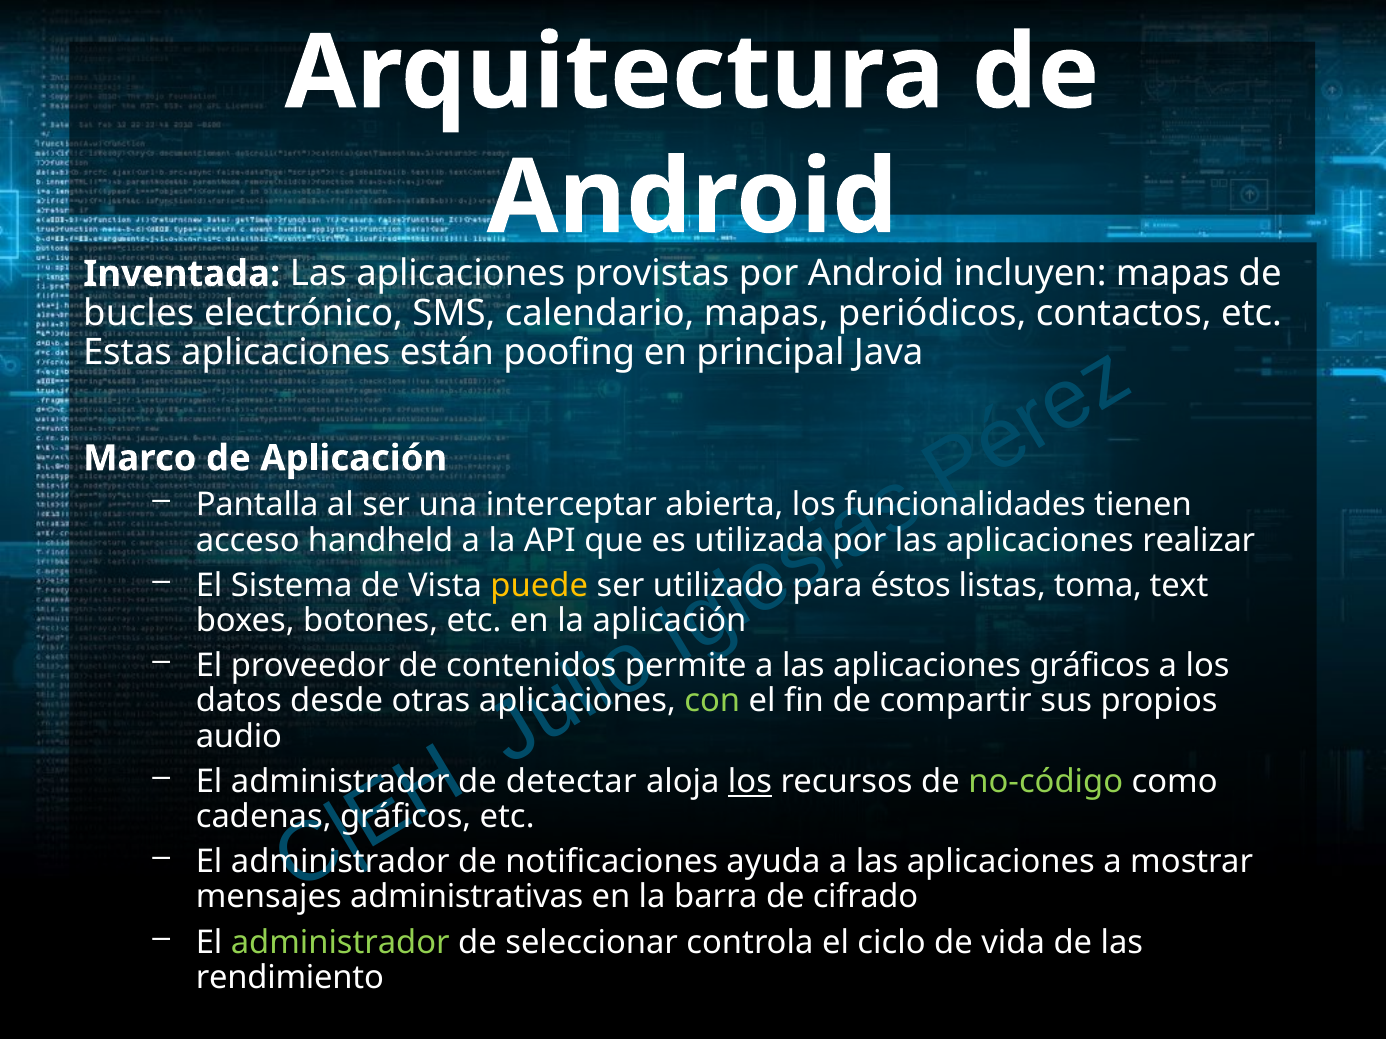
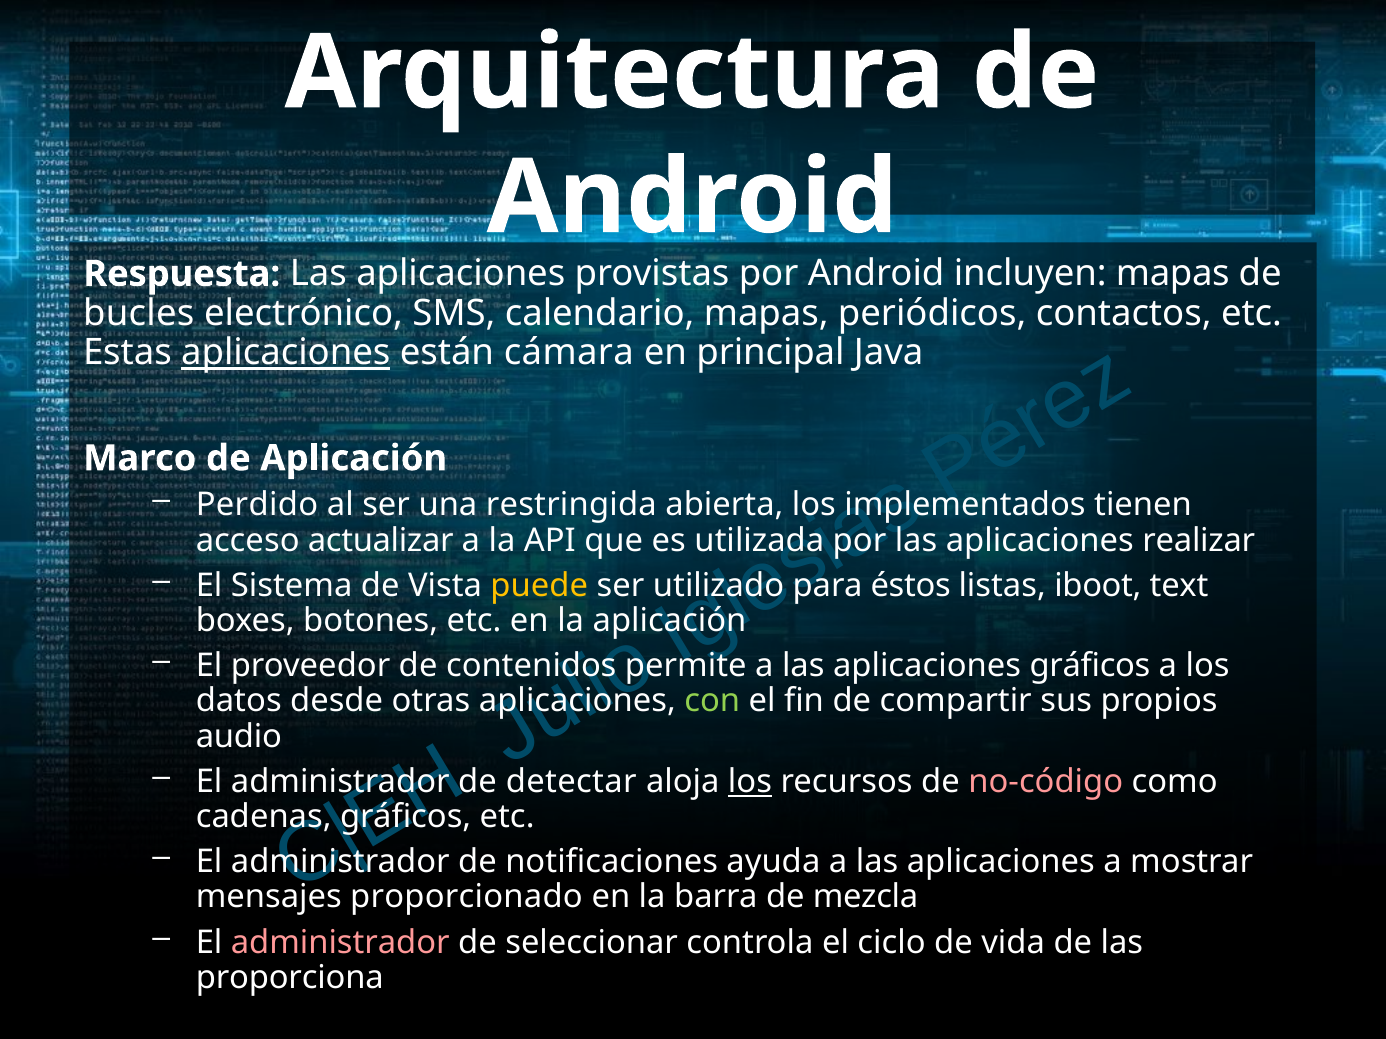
Inventada: Inventada -> Respuesta (182, 274)
aplicaciones underline: none -> present (286, 353)
poofing: poofing -> cámara (569, 353)
Pantalla: Pantalla -> Perdido (257, 505)
interceptar: interceptar -> restringida (571, 505)
funcionalidades: funcionalidades -> implementados (965, 505)
handheld: handheld -> actualizar (381, 541)
toma: toma -> iboot (1098, 586)
no-código colour: light green -> pink (1046, 782)
administrativas: administrativas -> proporcionado (466, 898)
cifrado: cifrado -> mezcla (865, 898)
administrador colour: light green -> pink (340, 943)
rendimiento: rendimiento -> proporciona (290, 978)
